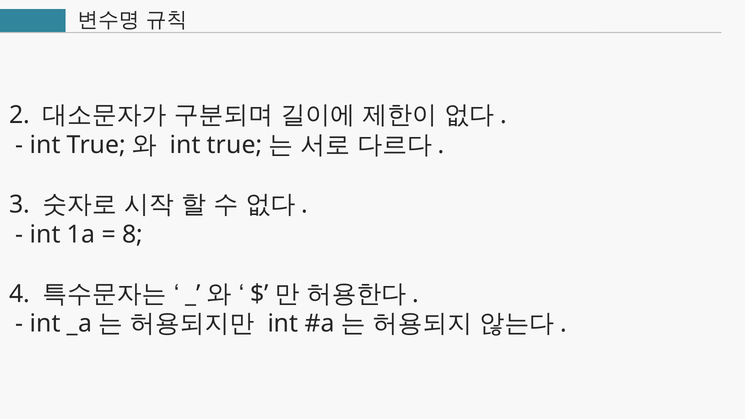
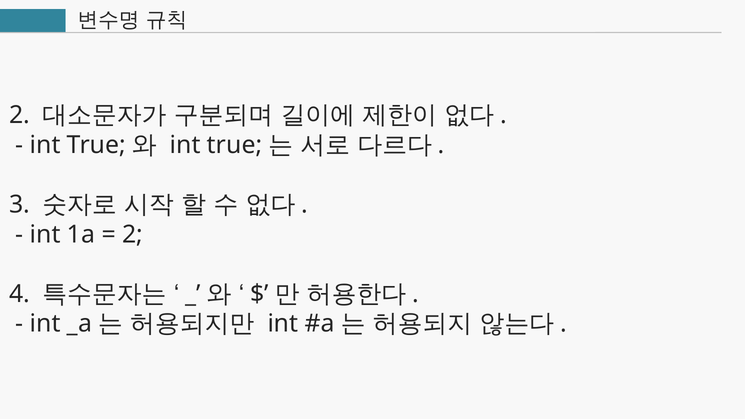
8: 8 -> 2 (133, 234)
